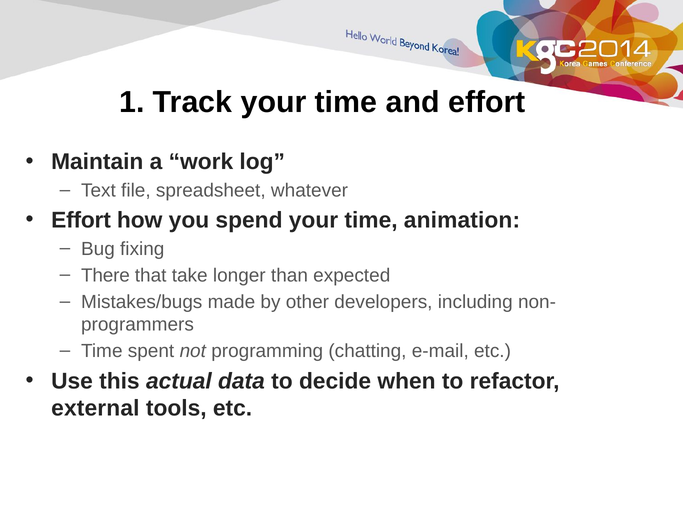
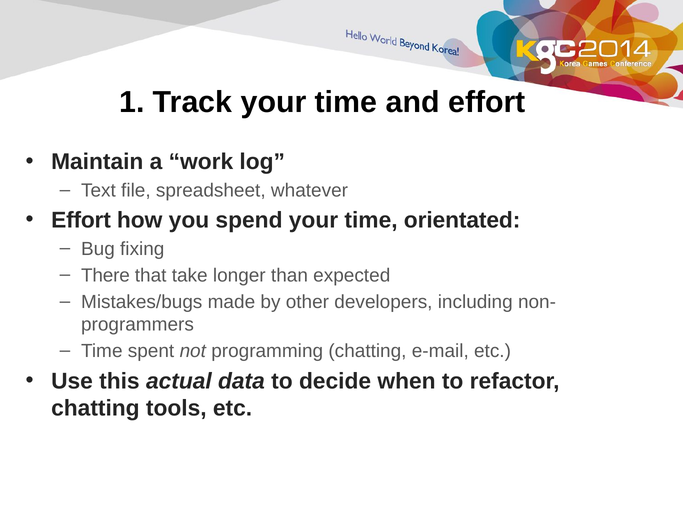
animation: animation -> orientated (462, 220)
external: external -> chatting (95, 409)
